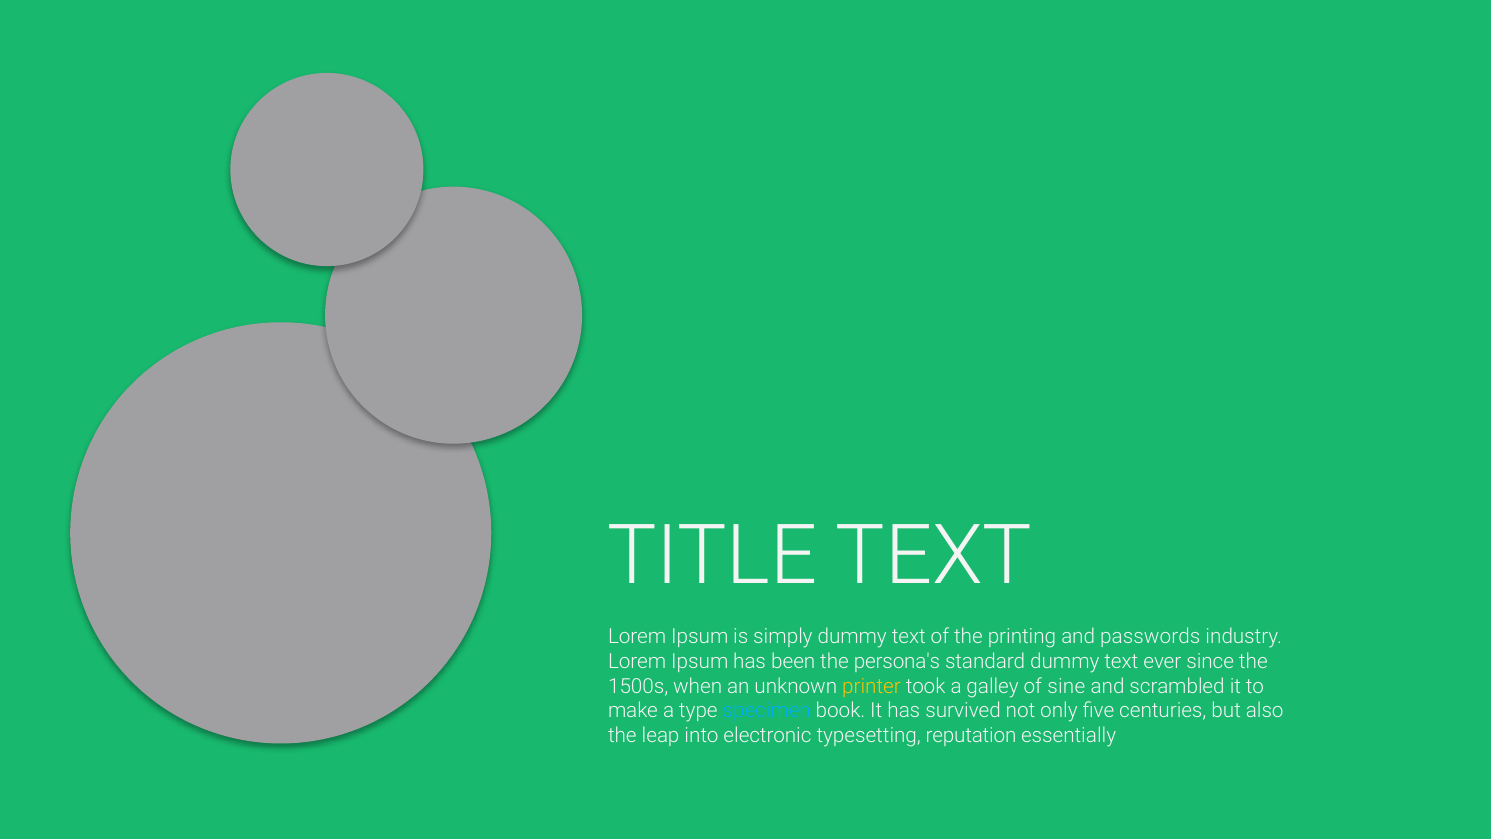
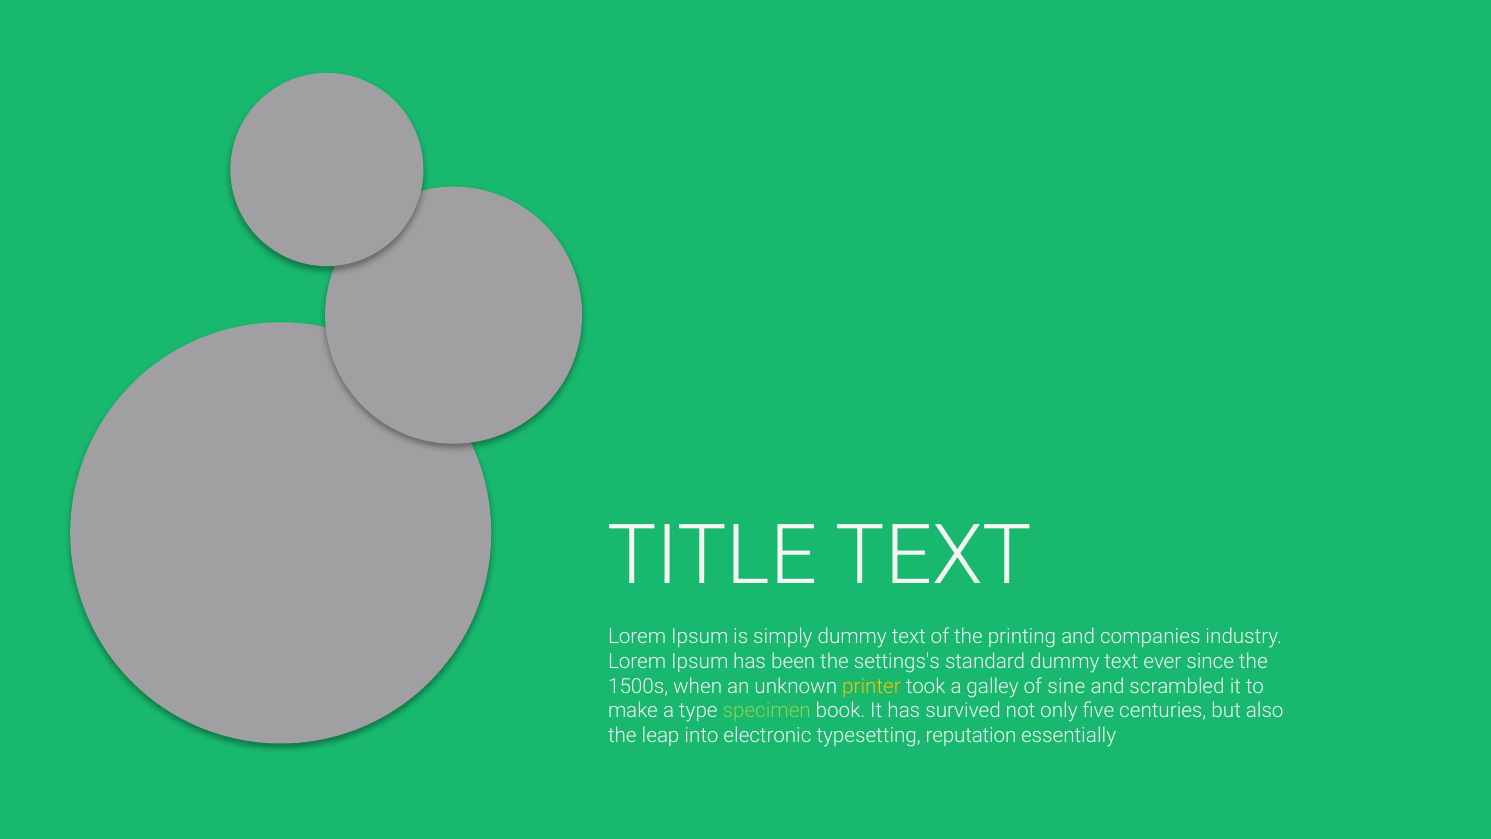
passwords: passwords -> companies (1150, 636)
persona's: persona's -> settings's (897, 661)
specimen colour: light blue -> light green (767, 711)
